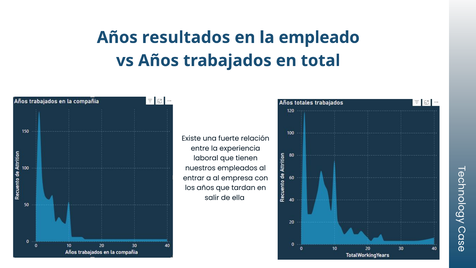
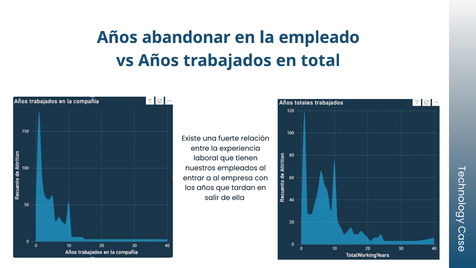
resultados: resultados -> abandonar (186, 37)
